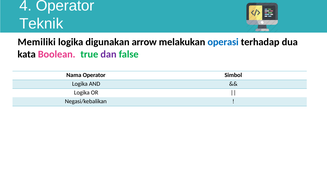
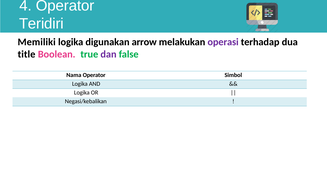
Teknik: Teknik -> Teridiri (41, 24)
operasi colour: blue -> purple (223, 42)
kata: kata -> title (27, 54)
